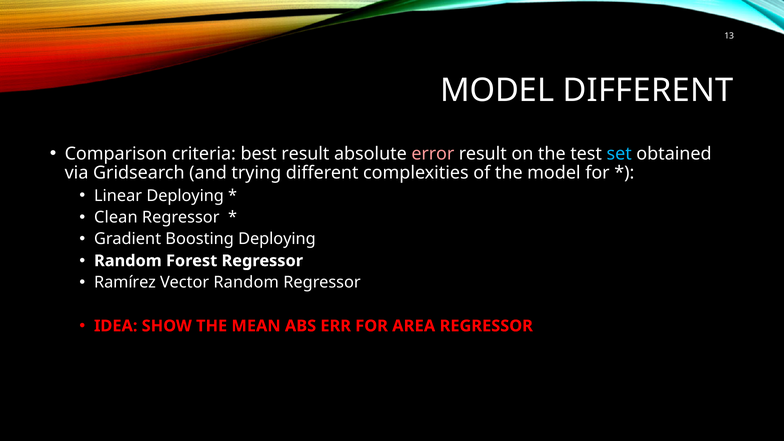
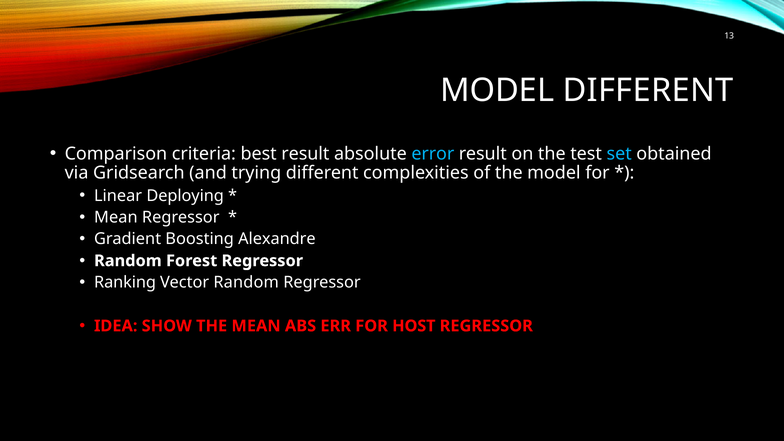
error colour: pink -> light blue (433, 154)
Clean: Clean -> Mean (116, 217)
Boosting Deploying: Deploying -> Alexandre (277, 239)
Ramírez: Ramírez -> Ranking (125, 283)
AREA: AREA -> HOST (414, 326)
